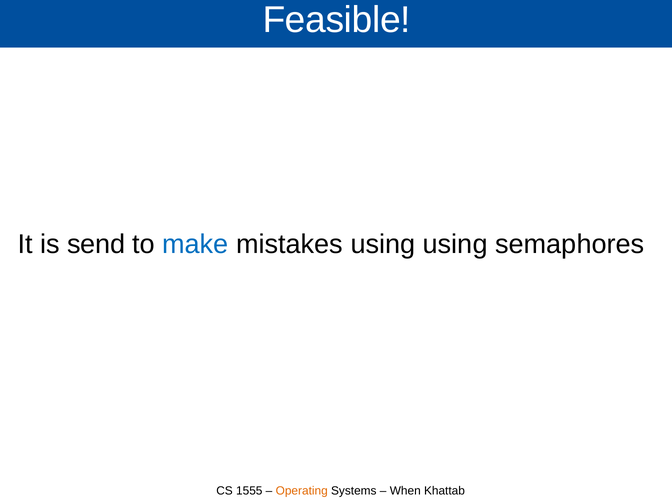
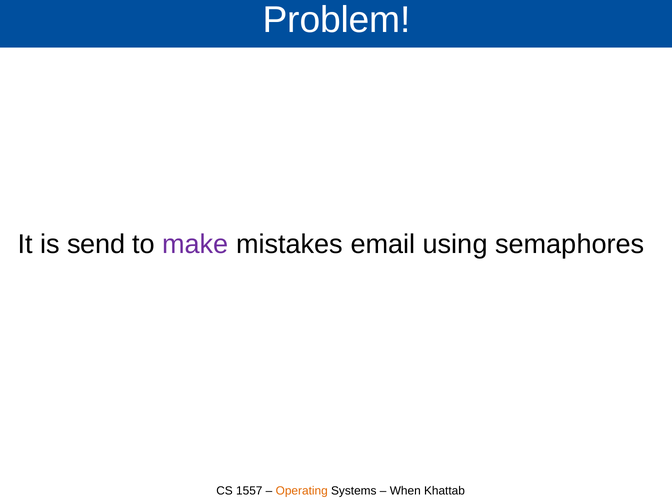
Feasible: Feasible -> Problem (337, 20)
make colour: blue -> purple (195, 244)
mistakes using: using -> email (383, 244)
1555: 1555 -> 1557 (249, 491)
